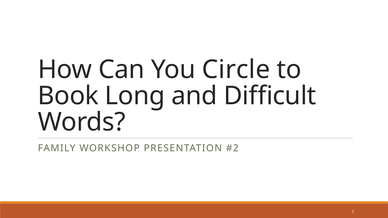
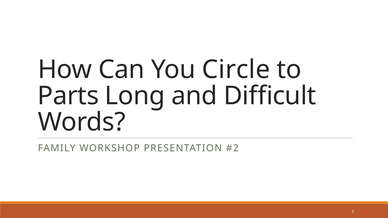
Book: Book -> Parts (68, 96)
